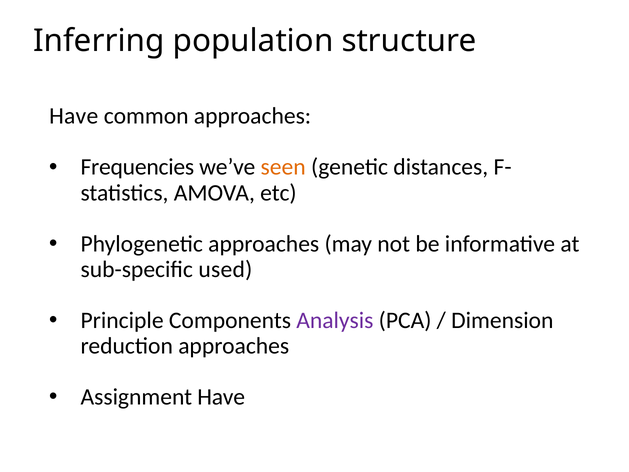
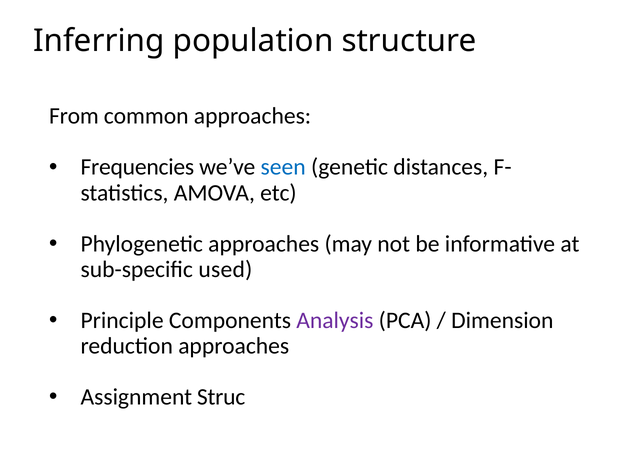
Have: Have -> From (74, 116)
seen colour: orange -> blue (283, 167)
Assignment Have: Have -> Struc (221, 397)
